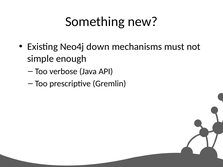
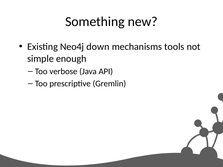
must: must -> tools (174, 47)
